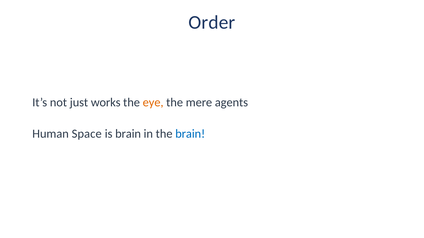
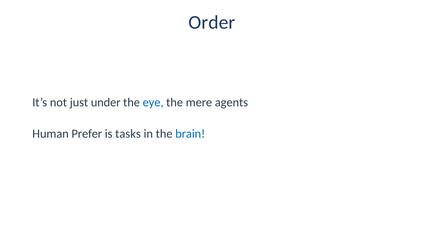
works: works -> under (106, 103)
eye colour: orange -> blue (153, 103)
Space: Space -> Prefer (87, 134)
is brain: brain -> tasks (128, 134)
